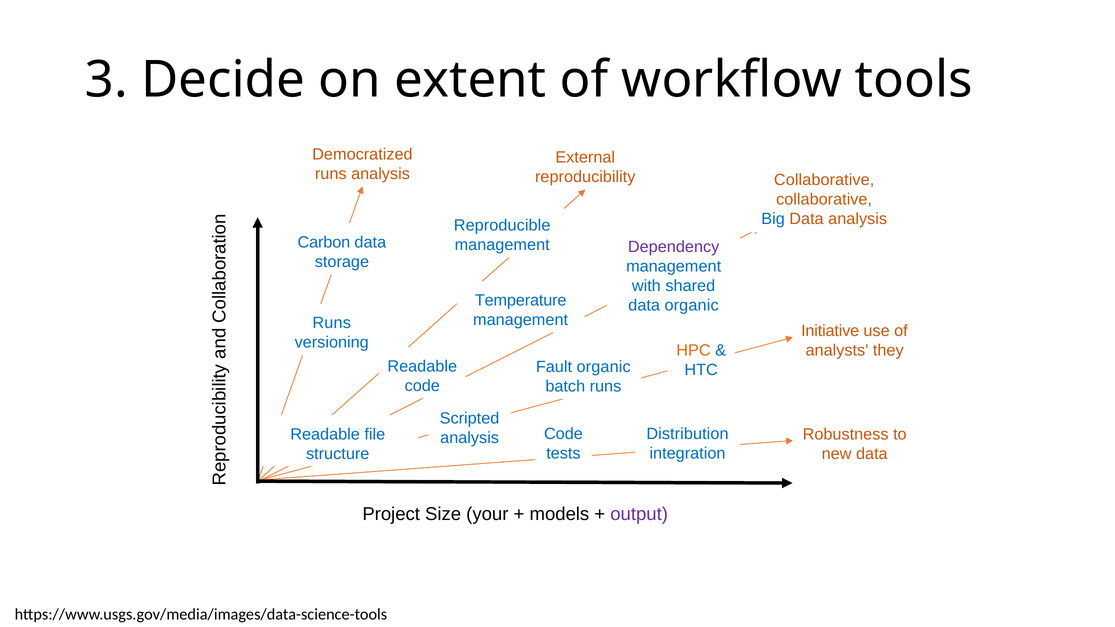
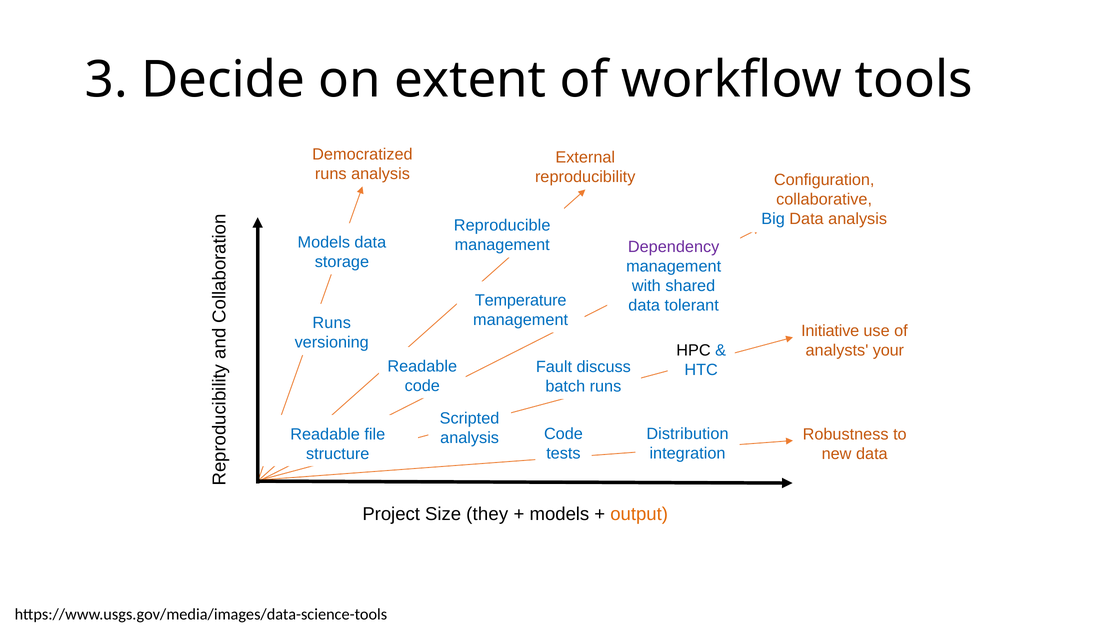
Collaborative: Collaborative -> Configuration (824, 180)
Carbon: Carbon -> Models (324, 242)
data organic: organic -> tolerant (692, 305)
HPC colour: orange -> black (694, 350)
they: they -> your (888, 351)
Fault organic: organic -> discuss (604, 367)
your: your -> they (487, 514)
output colour: purple -> orange (639, 514)
